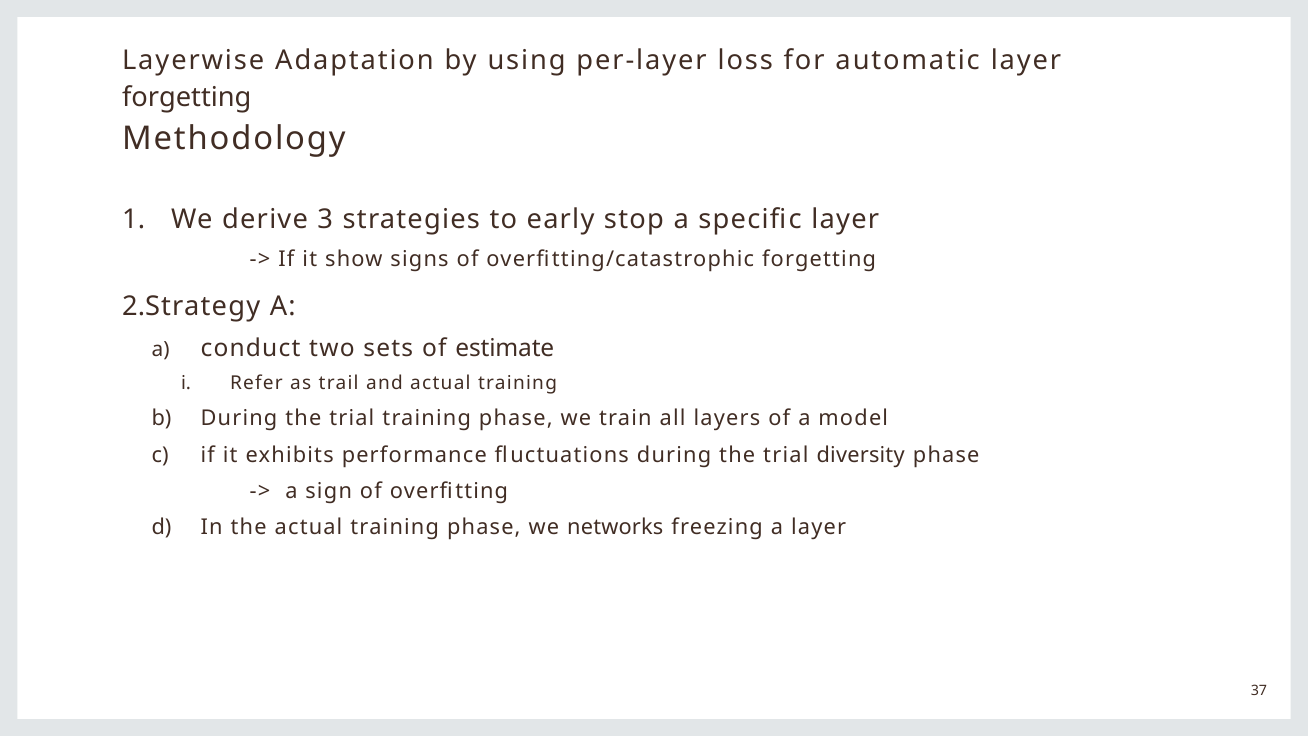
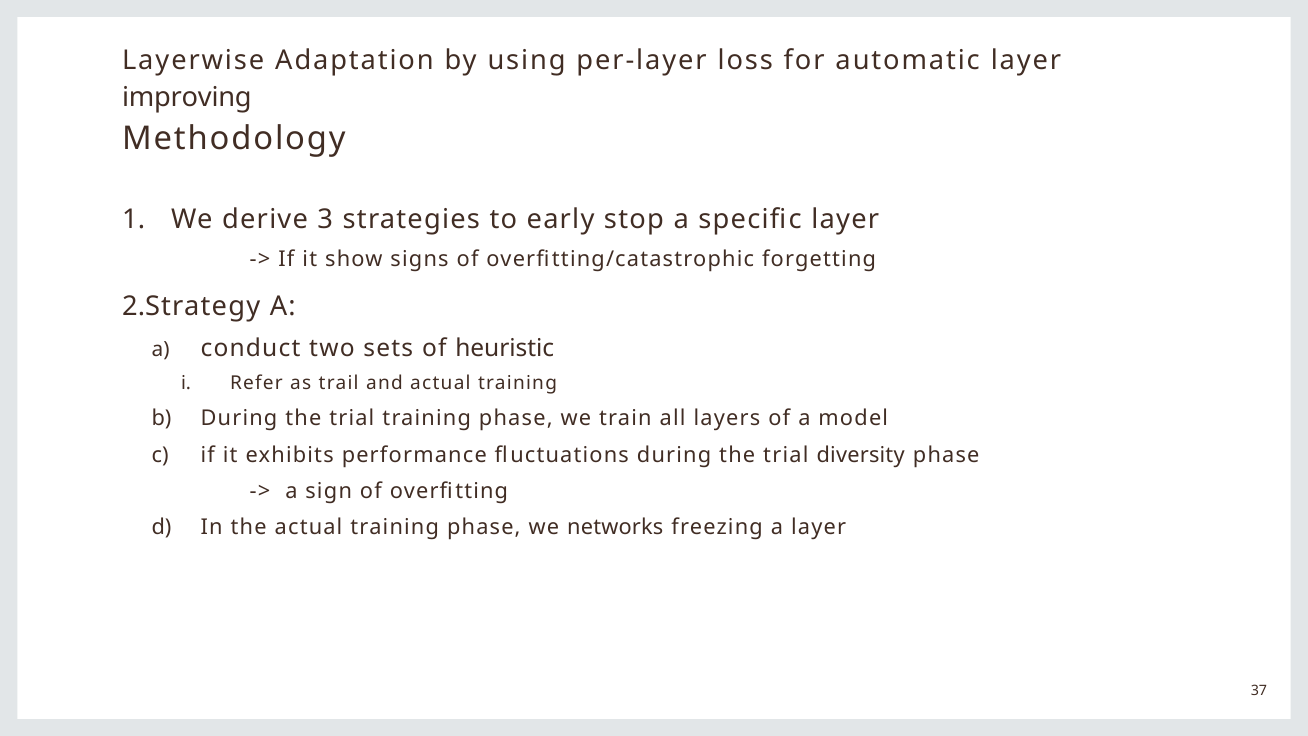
forgetting: forgetting -> improving (187, 97)
estimate: estimate -> heuristic (505, 348)
